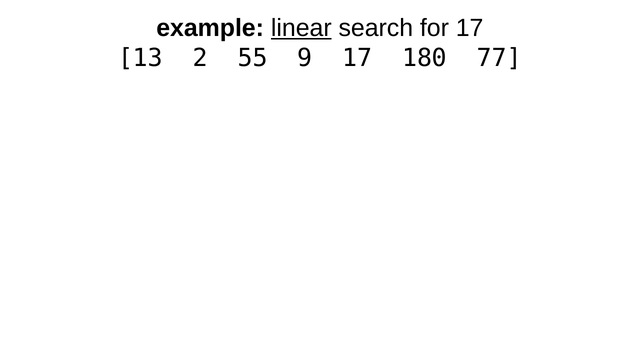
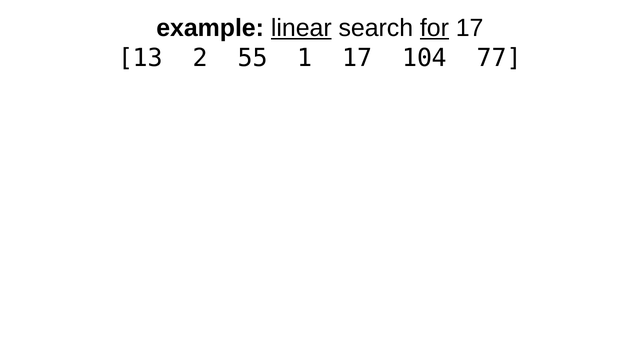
for underline: none -> present (434, 28)
9: 9 -> 1 (305, 58)
180: 180 -> 104 (425, 58)
